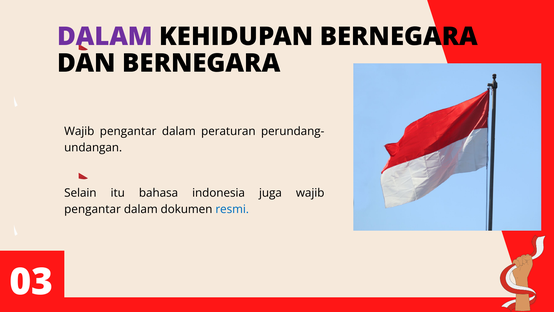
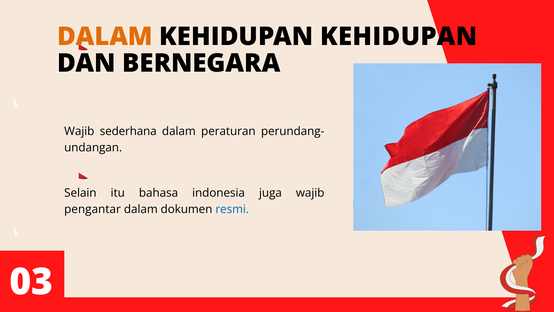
DALAM colour: purple -> orange (105, 37)
KEHIDUPAN BERNEGARA: BERNEGARA -> KEHIDUPAN (399, 37)
pengantar: pengantar -> sederhana (128, 131)
